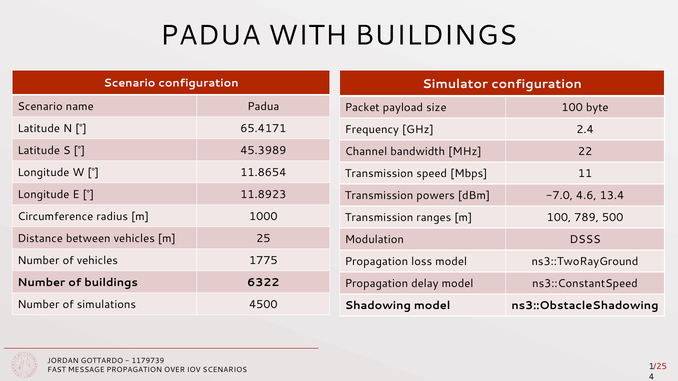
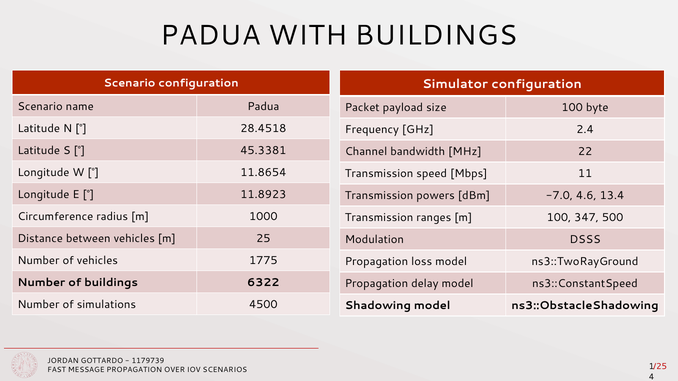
65.4171: 65.4171 -> 28.4518 (263, 129)
45.3989: 45.3989 -> 45.3381 (263, 151)
789: 789 -> 347 (587, 218)
